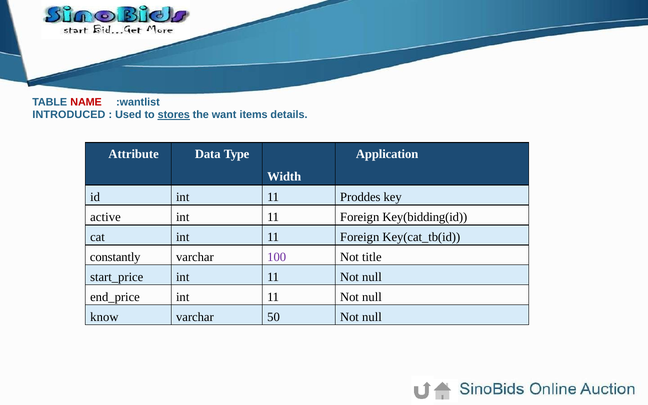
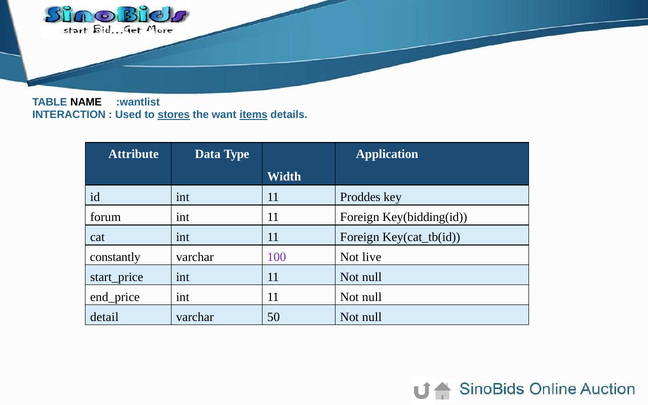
NAME colour: red -> black (86, 102)
INTRODUCED: INTRODUCED -> INTERACTION (69, 115)
items underline: none -> present (254, 115)
active: active -> forum (106, 217)
title: title -> live (372, 257)
know: know -> detail (104, 317)
